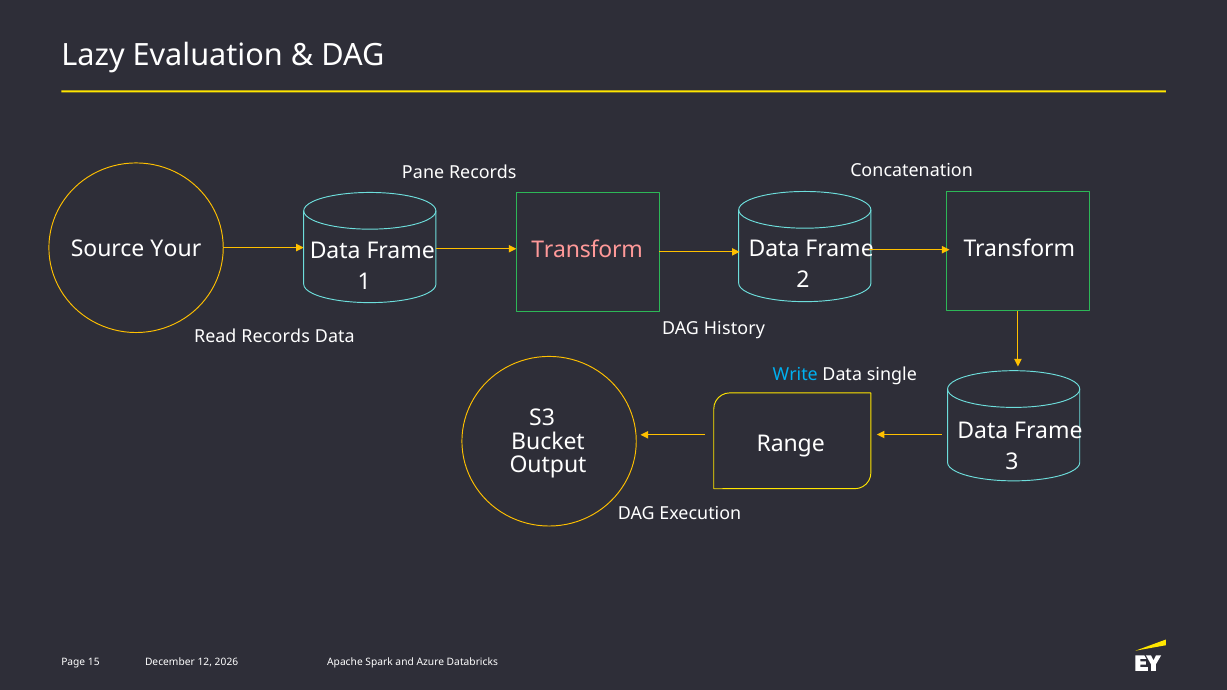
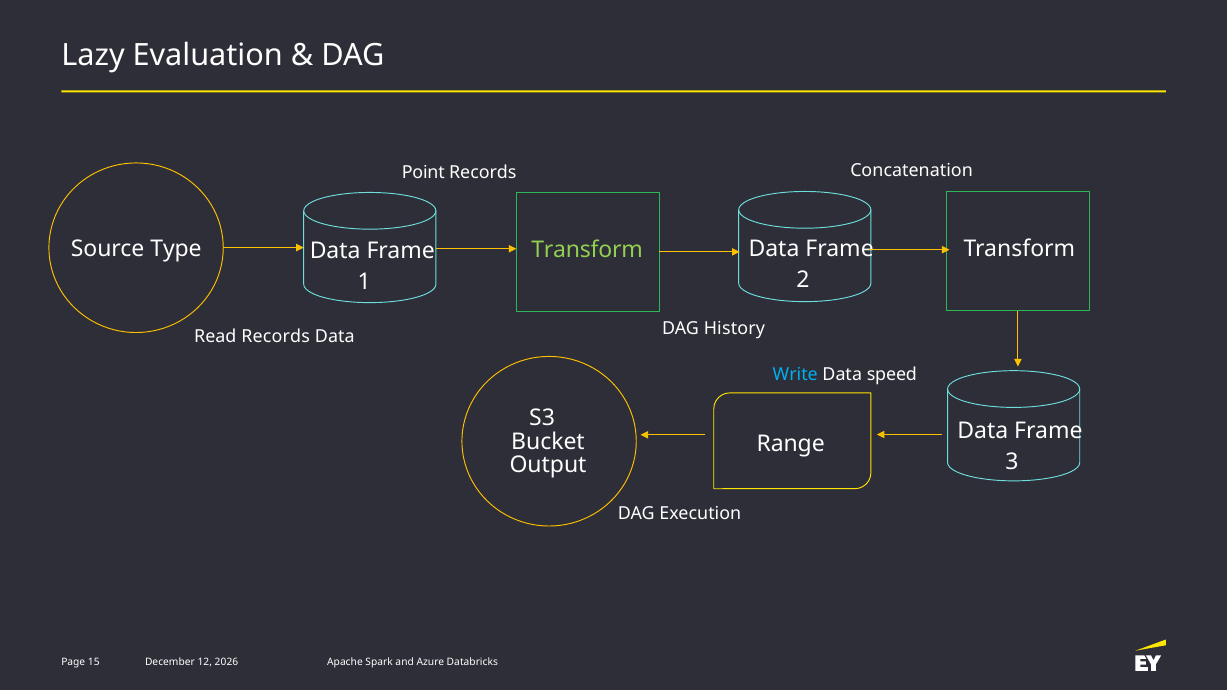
Pane: Pane -> Point (423, 173)
Your: Your -> Type (176, 249)
Transform colour: pink -> light green (587, 250)
single: single -> speed (892, 375)
